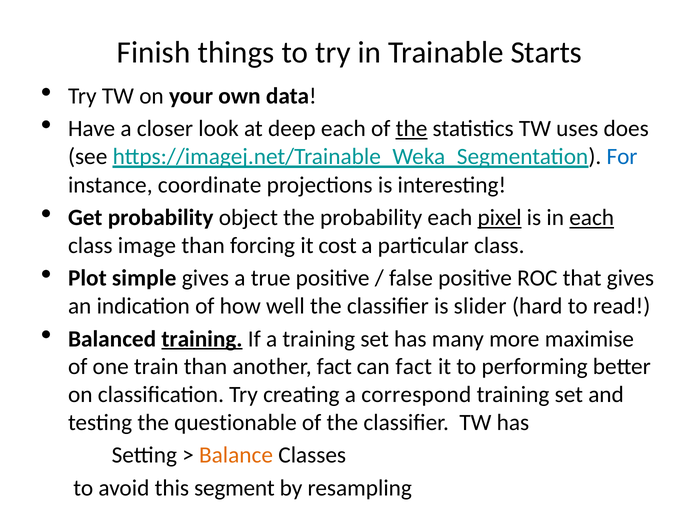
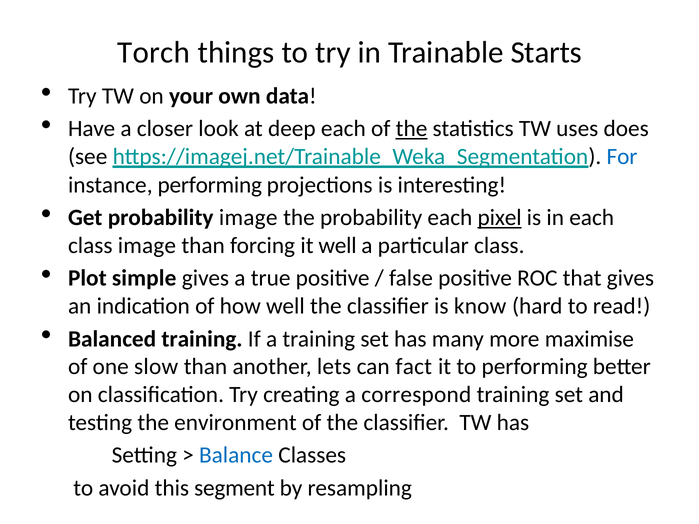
Finish: Finish -> Torch (154, 53)
instance coordinate: coordinate -> performing (210, 185)
probability object: object -> image (248, 218)
each underline: present -> none (592, 218)
it cost: cost -> well (338, 246)
slider: slider -> know (480, 306)
training underline: present -> none (202, 339)
train: train -> slow (156, 367)
another fact: fact -> lets (334, 367)
questionable: questionable -> environment (235, 423)
Balance colour: orange -> blue (236, 455)
